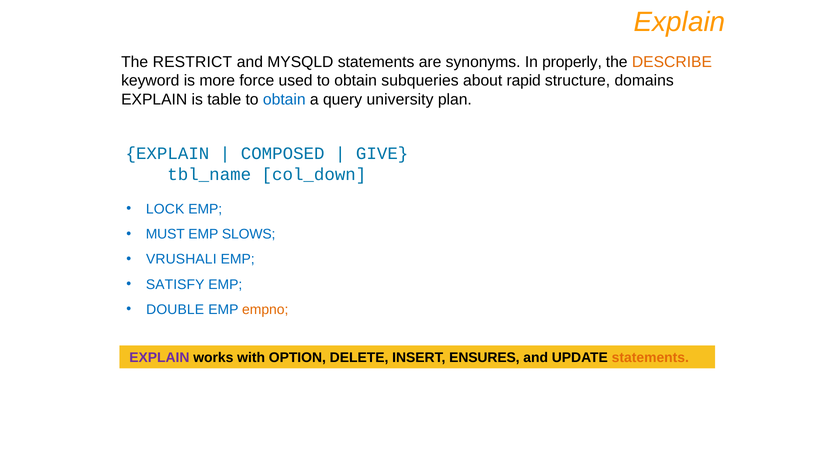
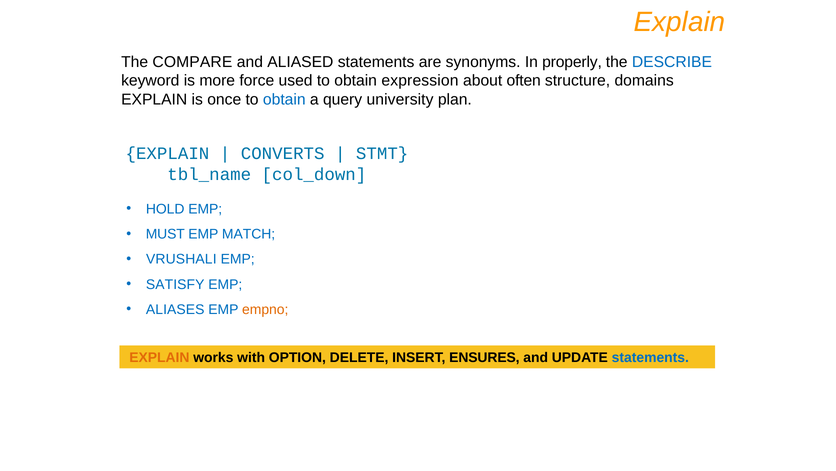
RESTRICT: RESTRICT -> COMPARE (192, 62)
MYSQLD: MYSQLD -> ALIASED (300, 62)
DESCRIBE colour: orange -> blue (672, 62)
subqueries: subqueries -> expression (420, 81)
rapid: rapid -> often (524, 81)
table: table -> once (224, 99)
COMPOSED: COMPOSED -> CONVERTS (283, 153)
GIVE: GIVE -> STMT (382, 153)
LOCK: LOCK -> HOLD (165, 209)
SLOWS: SLOWS -> MATCH (249, 234)
DOUBLE: DOUBLE -> ALIASES (175, 309)
EXPLAIN colour: purple -> orange (159, 357)
statements colour: orange -> blue (650, 357)
